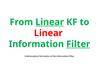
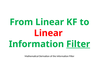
Linear underline: present -> none (50, 22)
